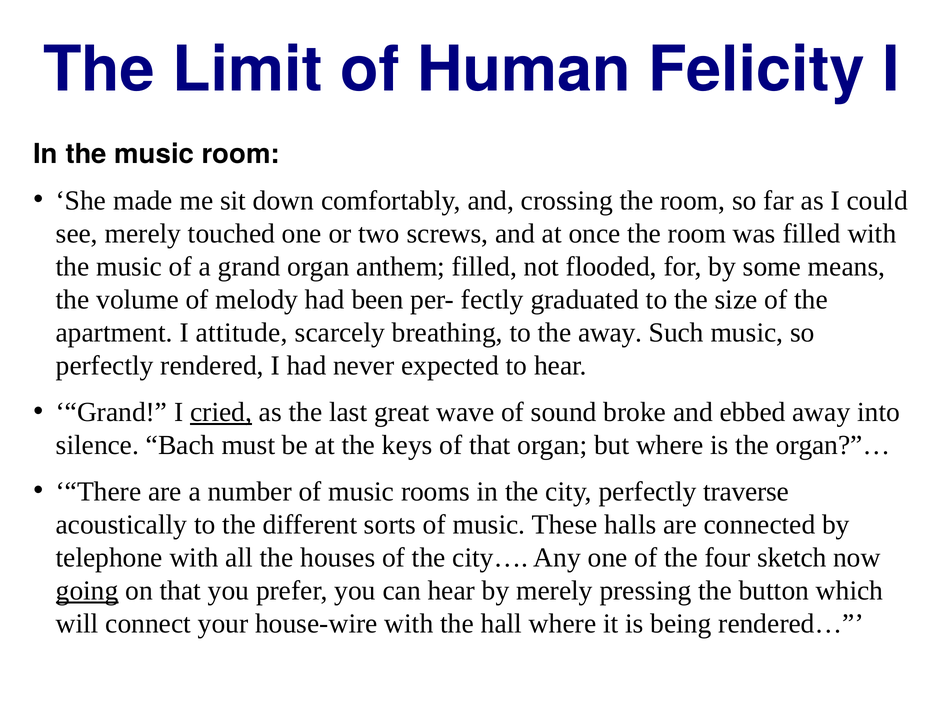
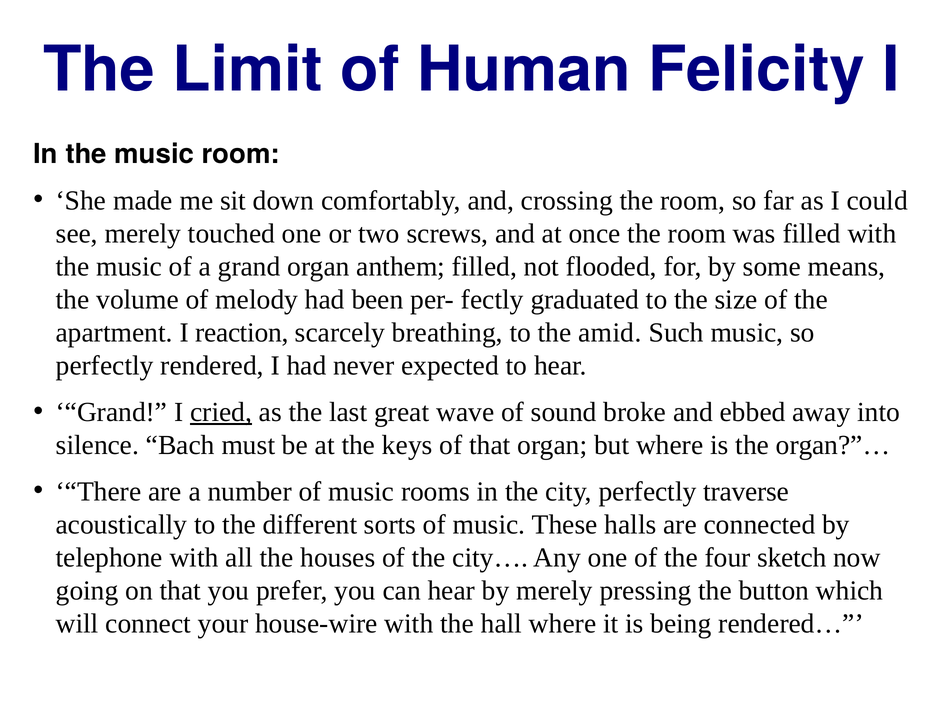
attitude: attitude -> reaction (242, 333)
the away: away -> amid (610, 333)
going underline: present -> none (87, 590)
